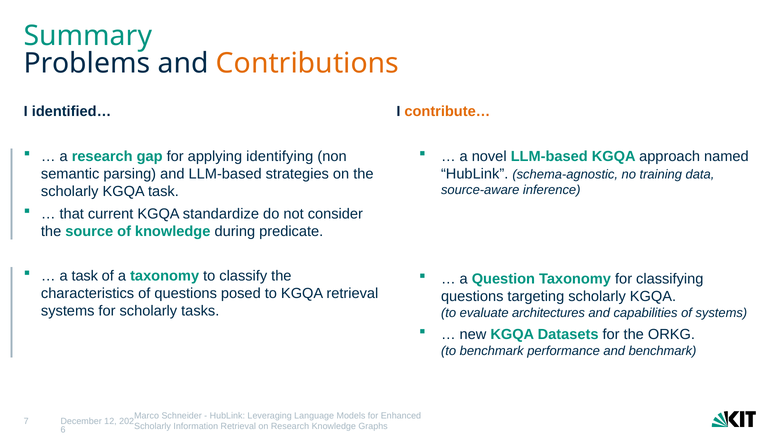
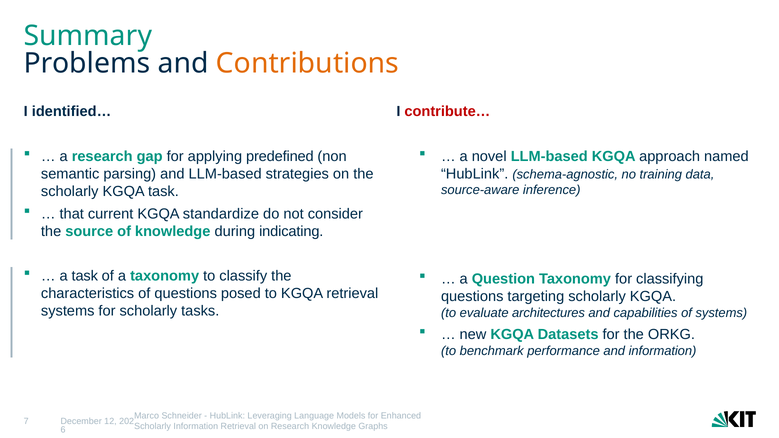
contribute… colour: orange -> red (447, 112)
identifying: identifying -> predefined (280, 156)
predicate: predicate -> indicating (291, 231)
and benchmark: benchmark -> information (663, 351)
